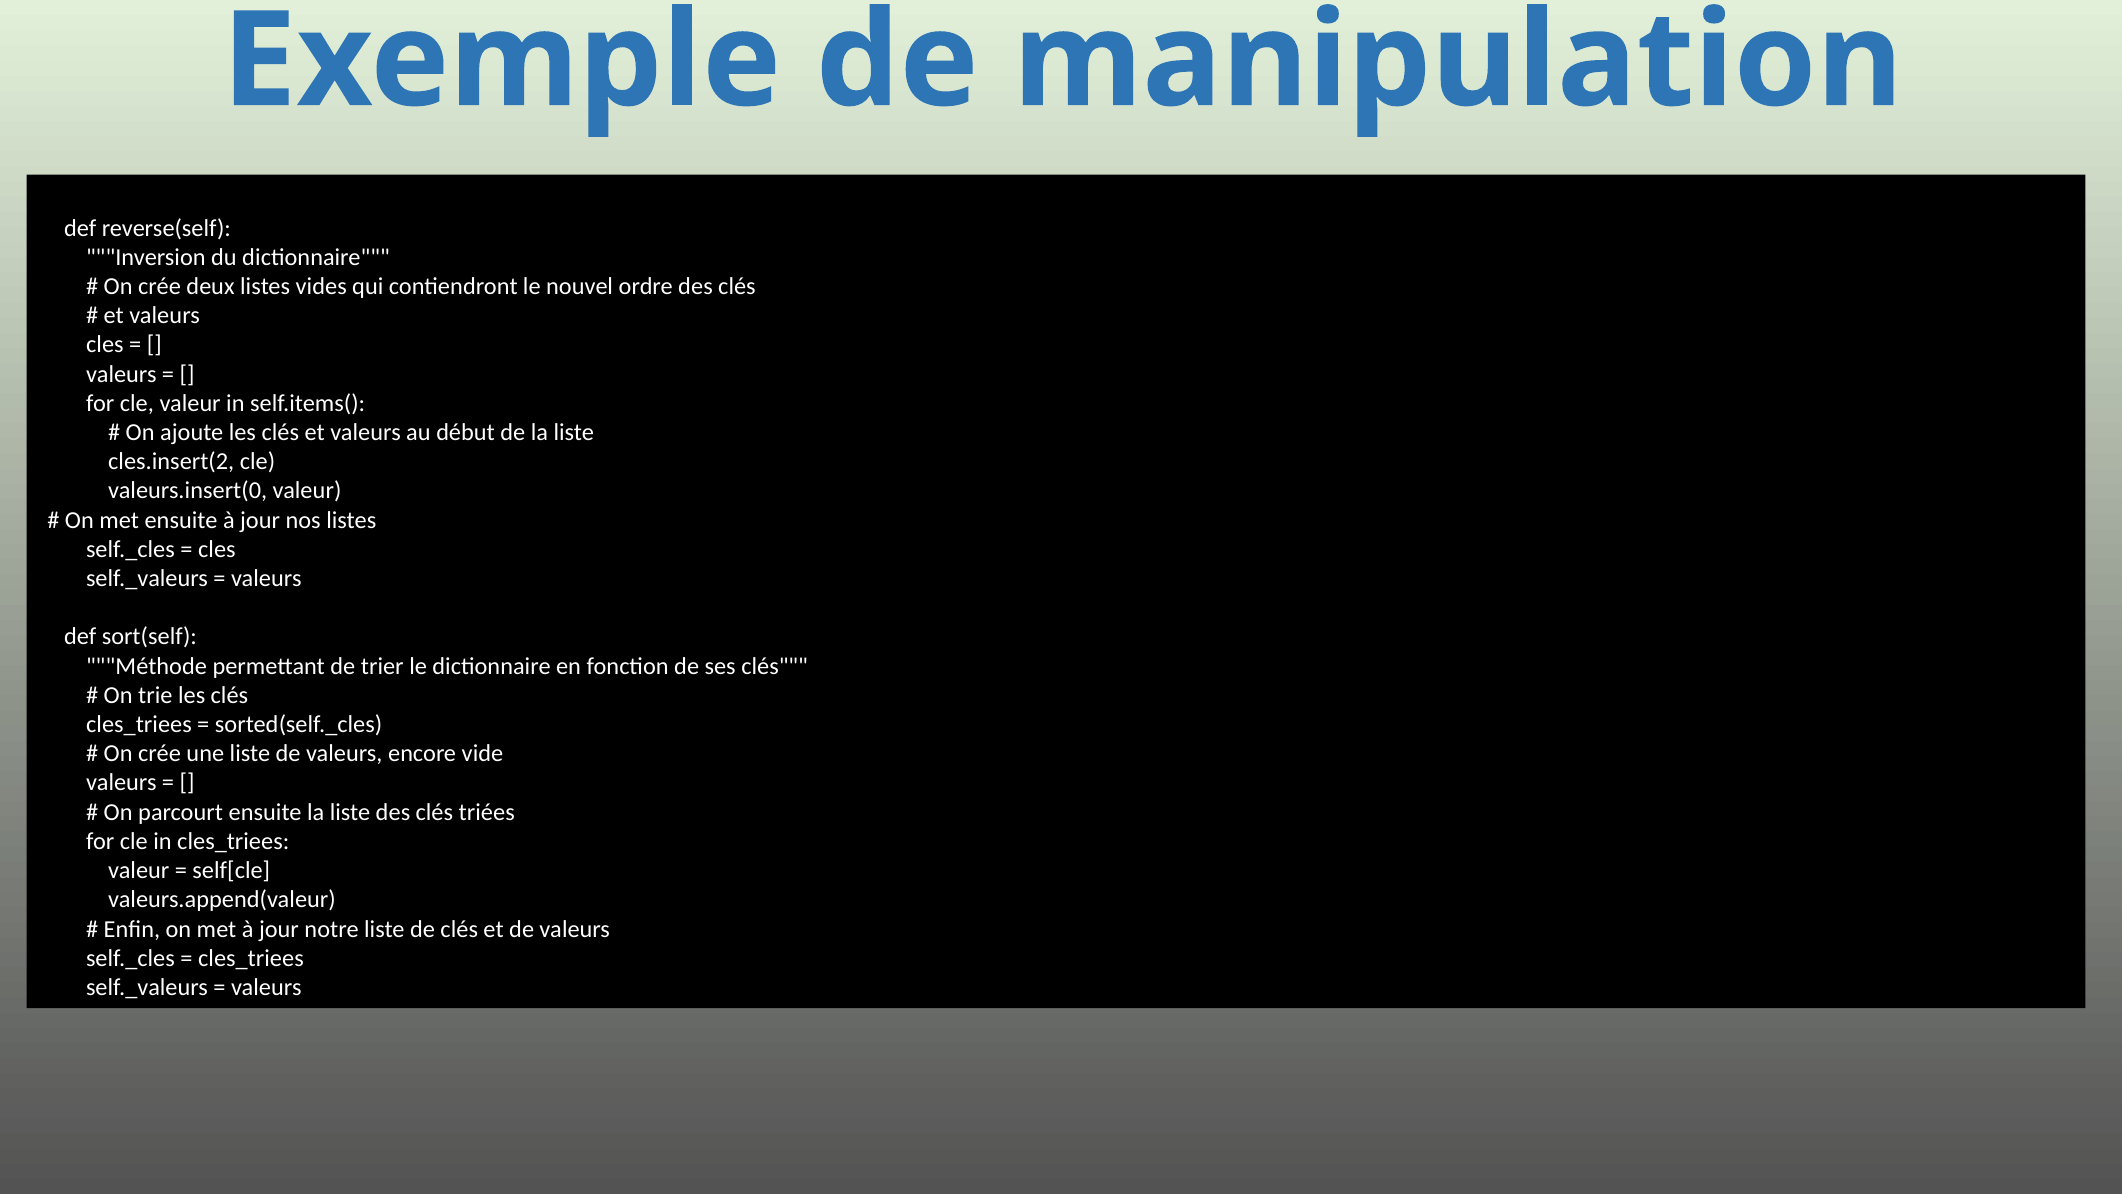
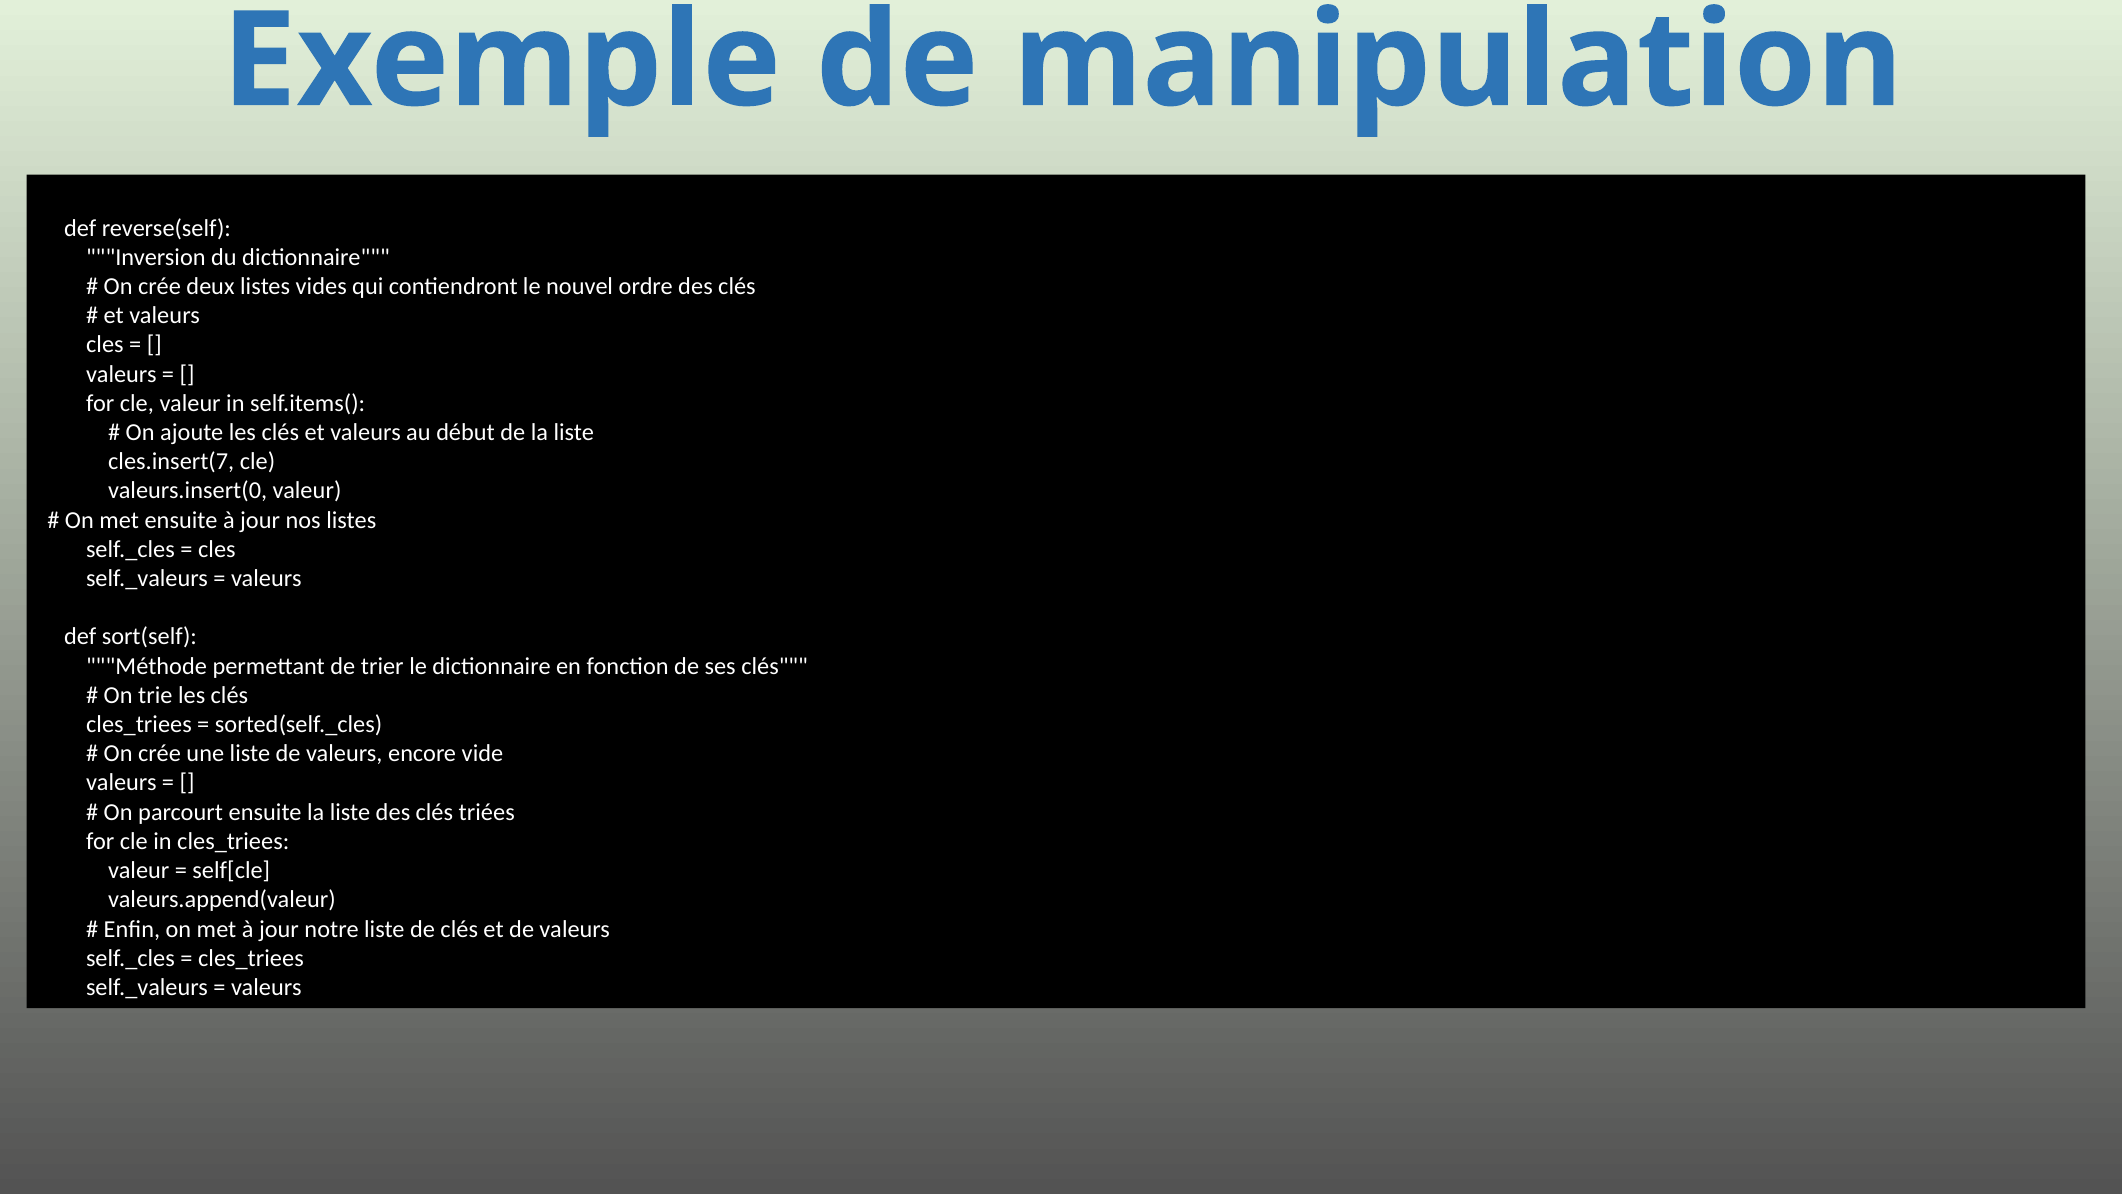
cles.insert(2: cles.insert(2 -> cles.insert(7 (171, 462)
